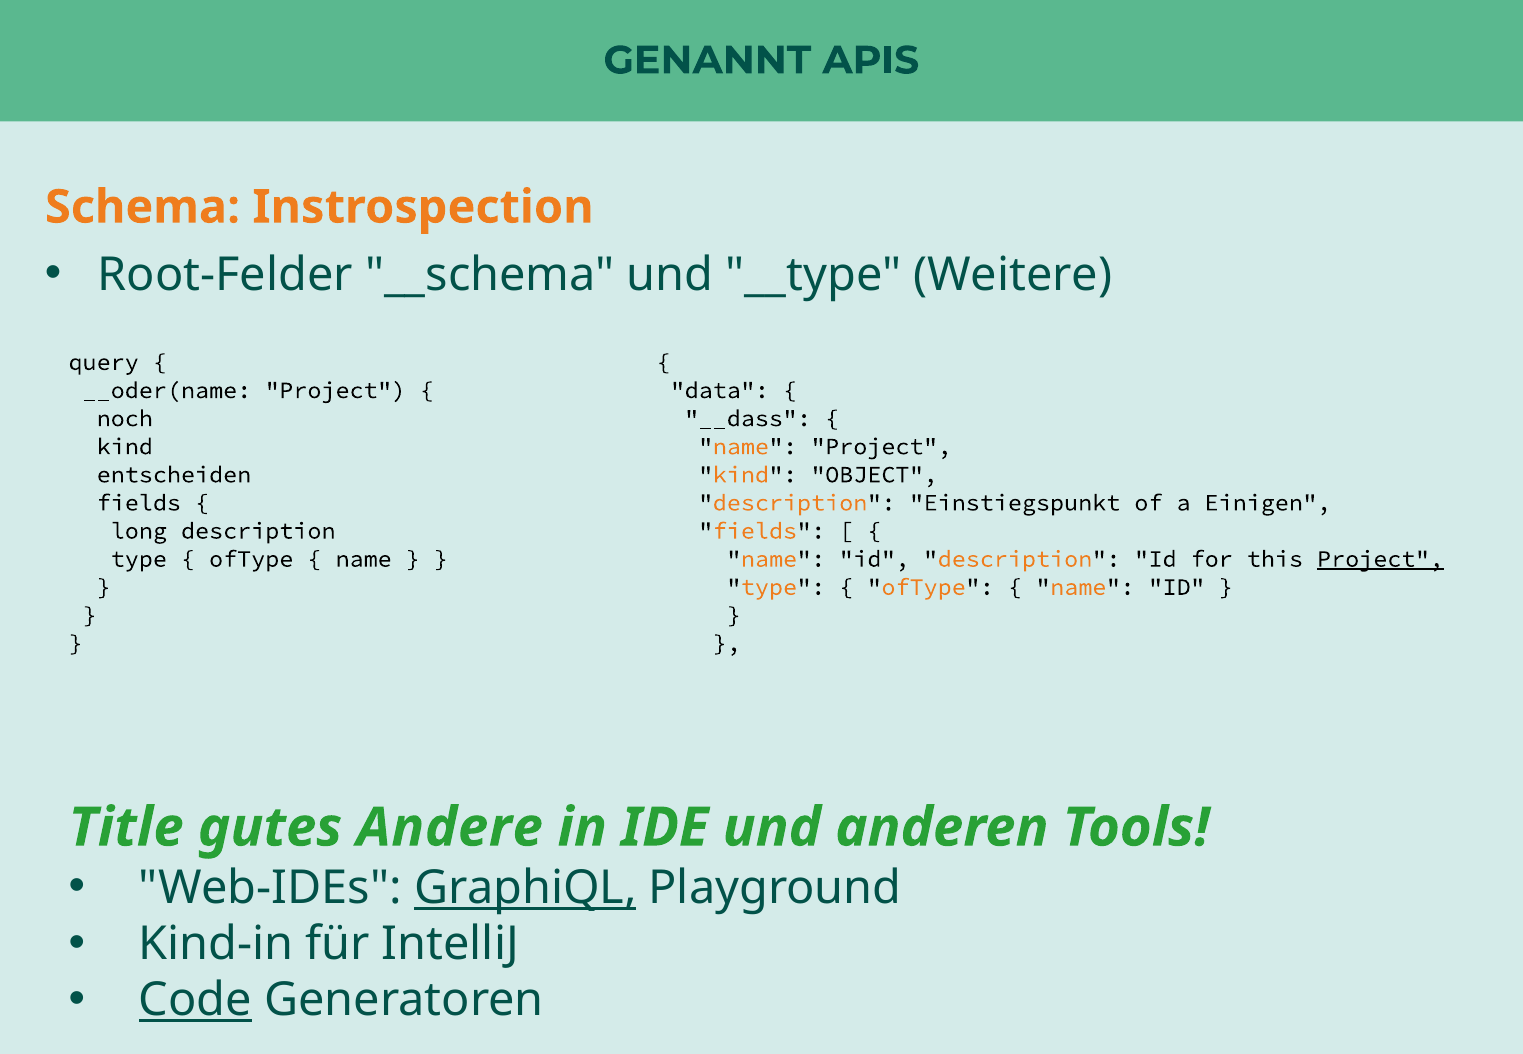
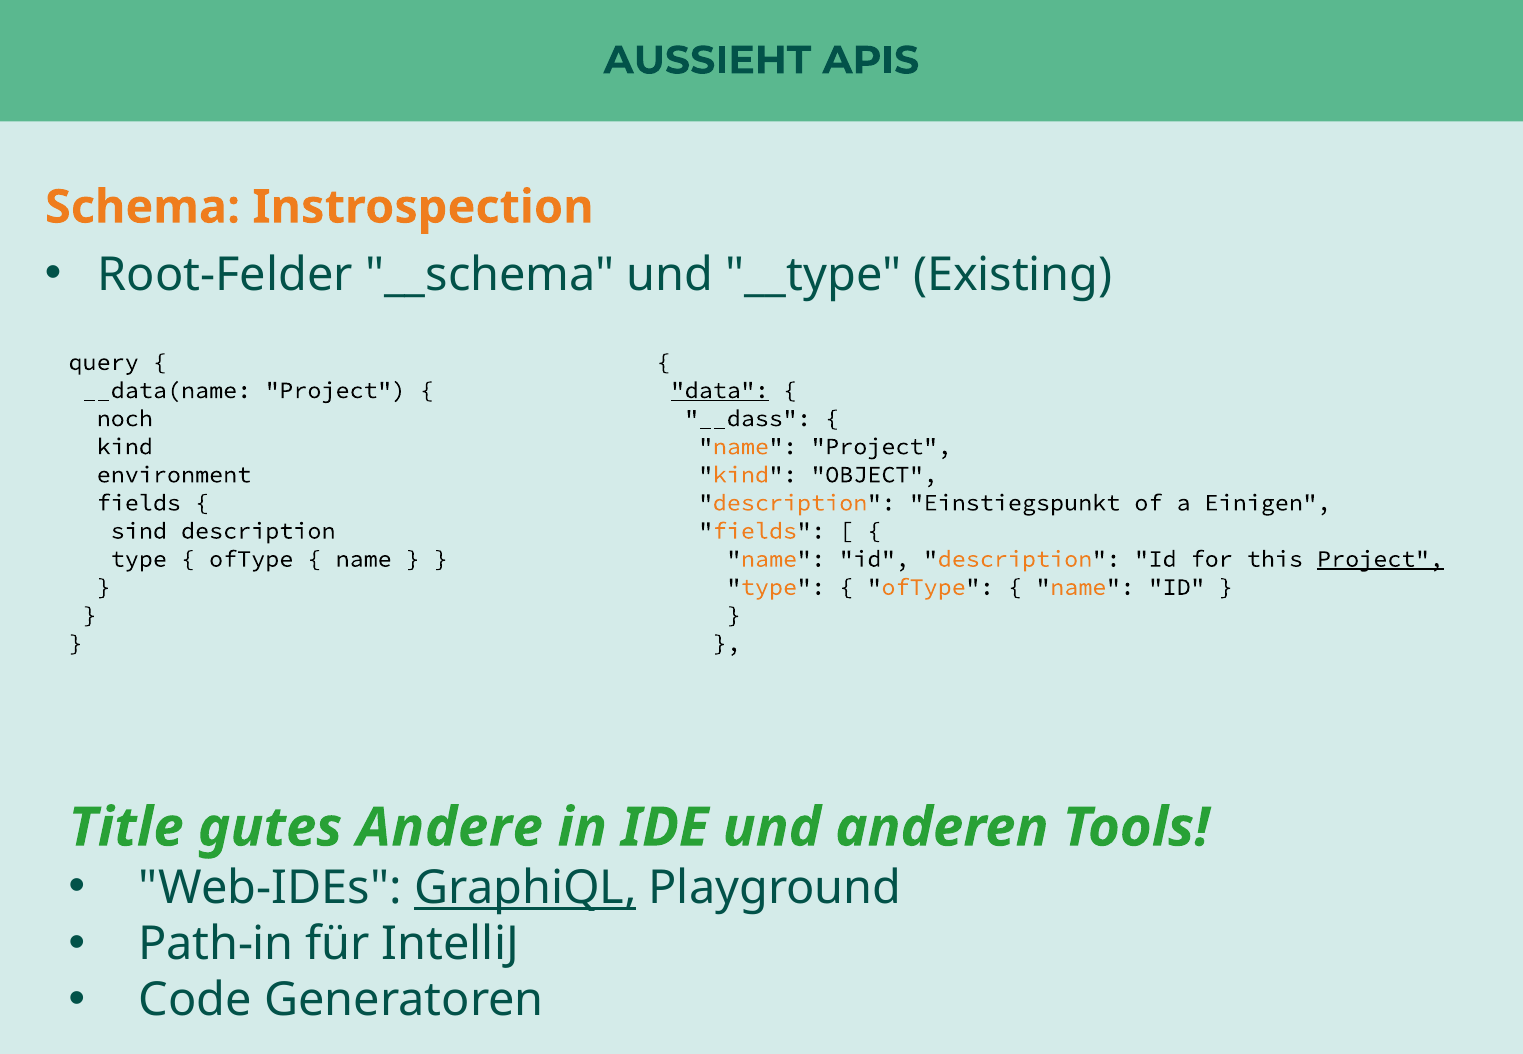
GENANNT: GENANNT -> AUSSIEHT (707, 60)
Weitere: Weitere -> Existing (1013, 275)
__oder(name: __oder(name -> __data(name (167, 390)
data underline: none -> present (720, 390)
entscheiden: entscheiden -> environment (174, 475)
long: long -> sind (139, 531)
Kind-in: Kind-in -> Path-in (216, 945)
Code underline: present -> none (195, 1001)
